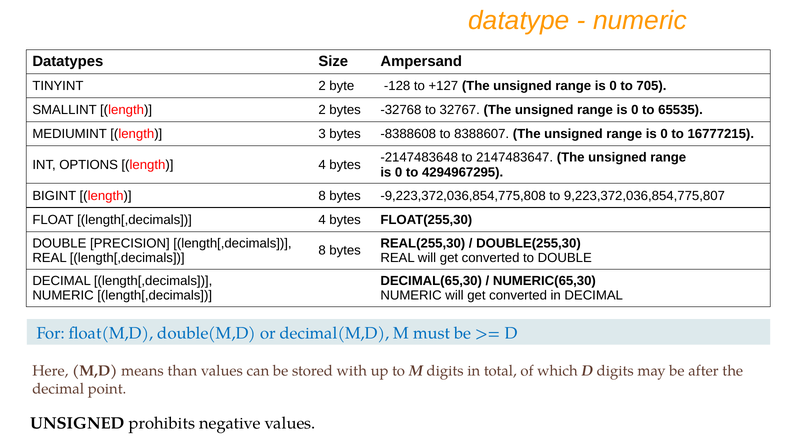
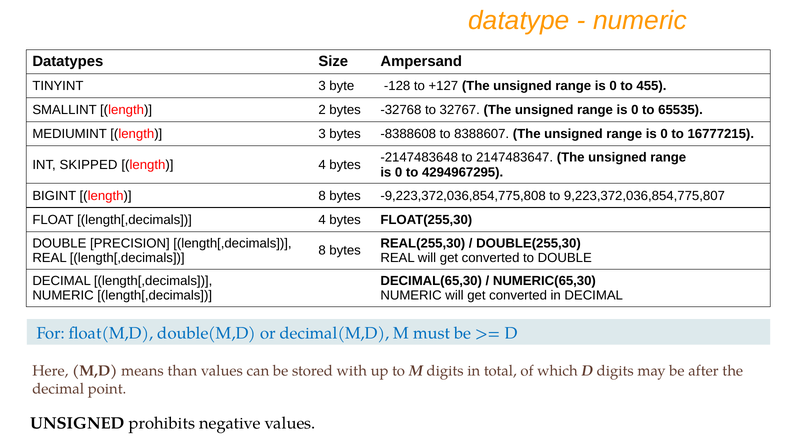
TINYINT 2: 2 -> 3 (322, 86)
705: 705 -> 455 (651, 86)
OPTIONS: OPTIONS -> SKIPPED (89, 165)
